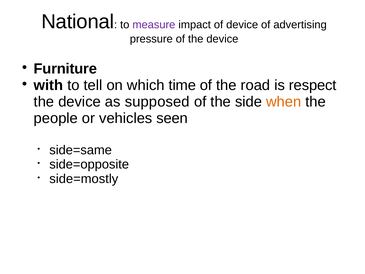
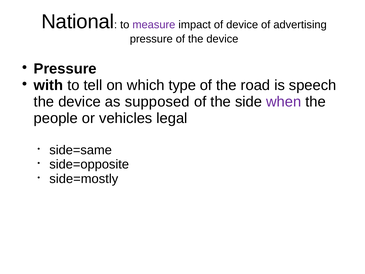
Furniture: Furniture -> Pressure (65, 69)
time: time -> type (182, 85)
respect: respect -> speech (313, 85)
when colour: orange -> purple (284, 102)
seen: seen -> legal (172, 118)
